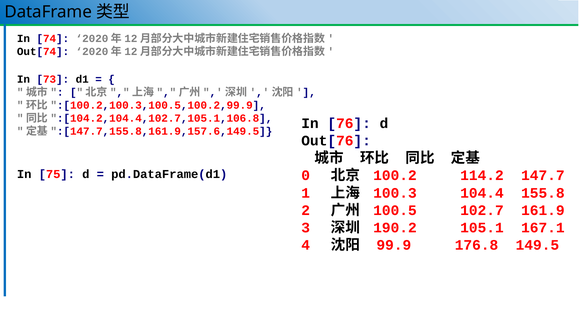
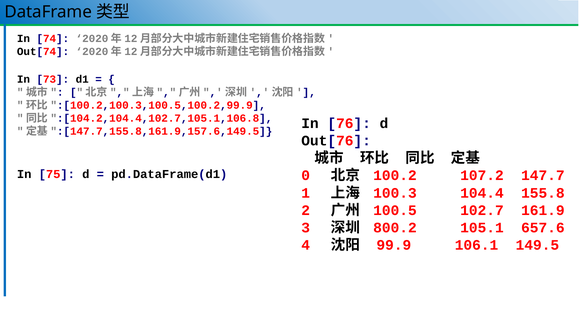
114.2: 114.2 -> 107.2 (482, 176)
190.2: 190.2 -> 800.2 (395, 228)
167.1: 167.1 -> 657.6 (543, 228)
176.8: 176.8 -> 106.1 (477, 245)
